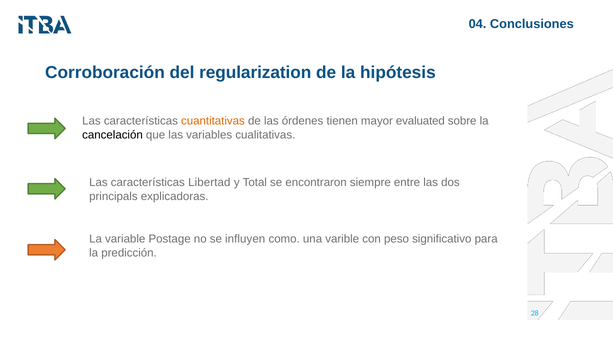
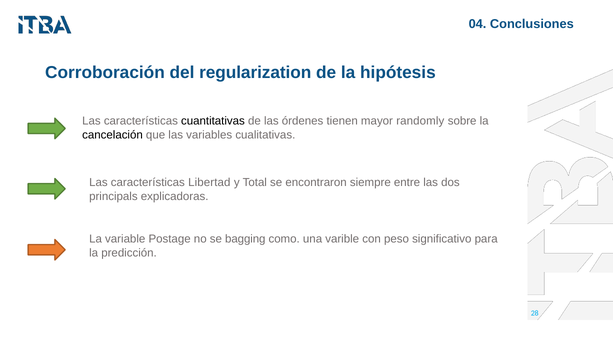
cuantitativas colour: orange -> black (213, 121)
evaluated: evaluated -> randomly (420, 121)
influyen: influyen -> bagging (245, 239)
